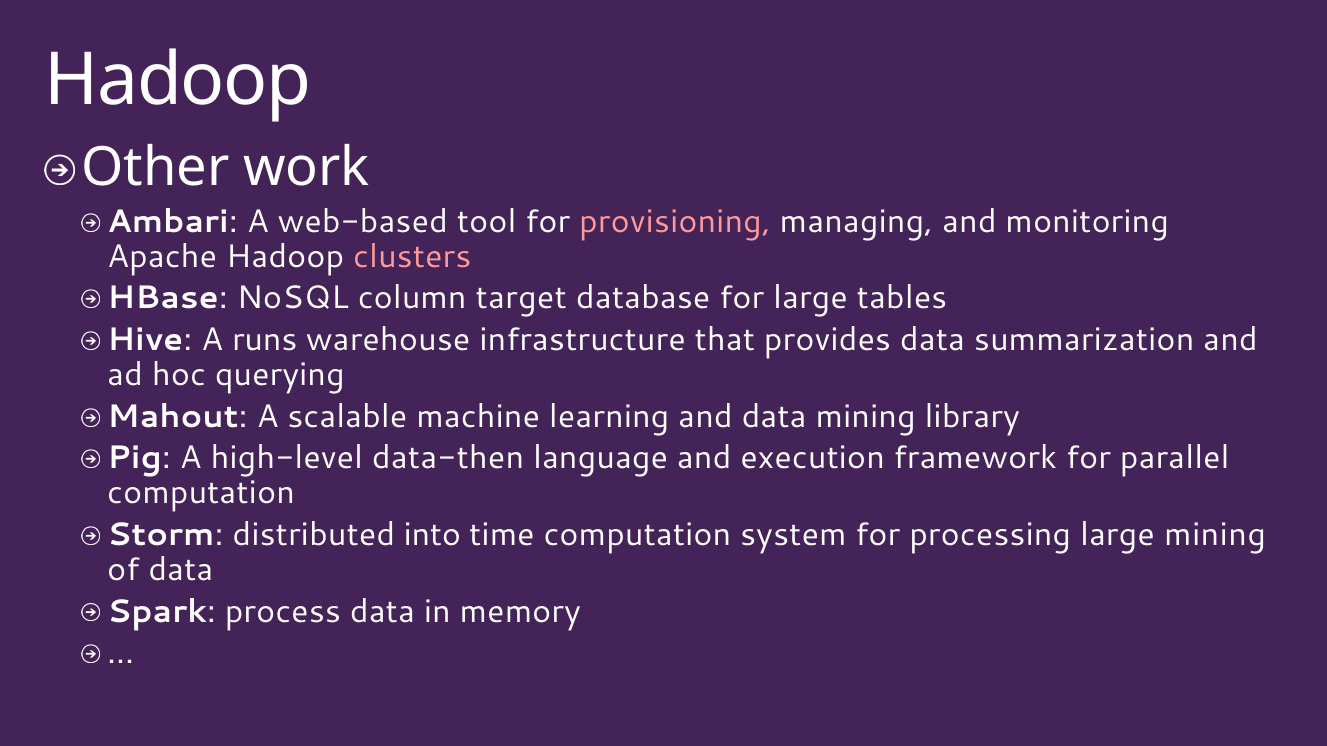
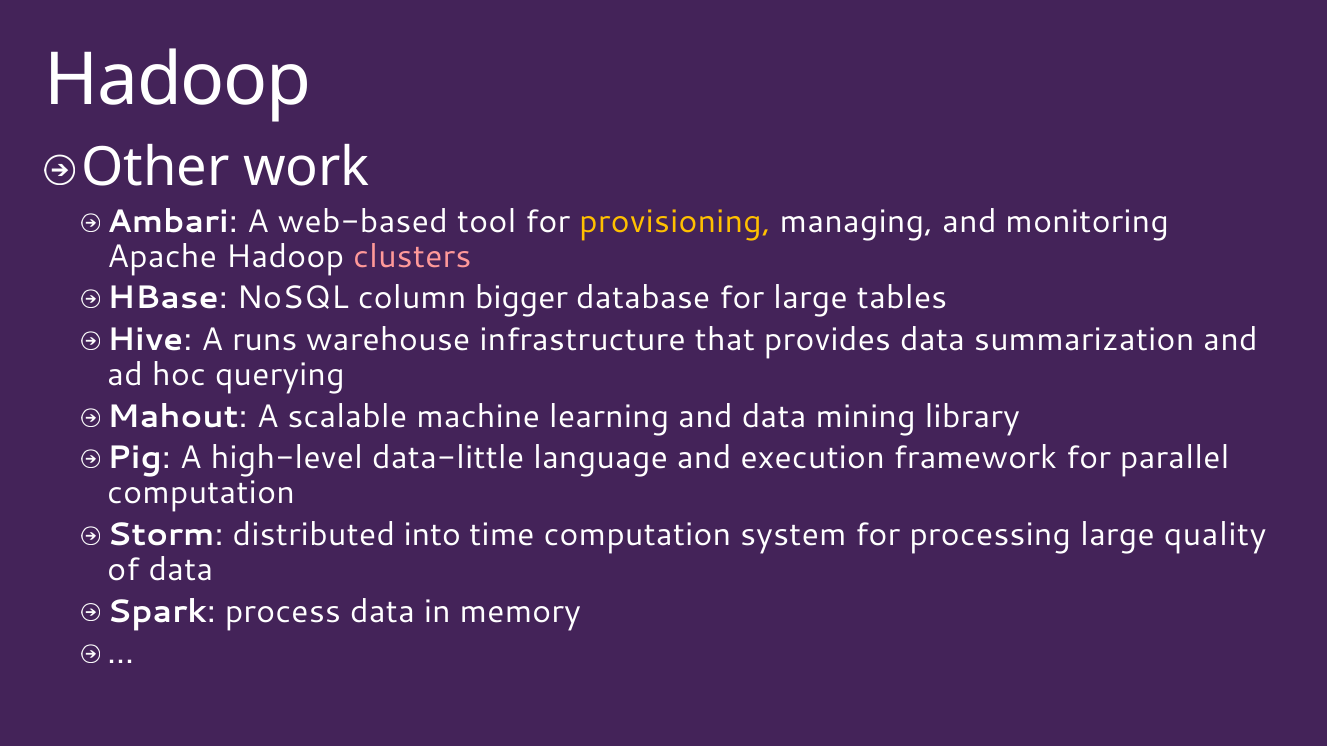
provisioning colour: pink -> yellow (675, 222)
target: target -> bigger (521, 298)
data-then: data-then -> data-little (448, 458)
large mining: mining -> quality (1215, 535)
